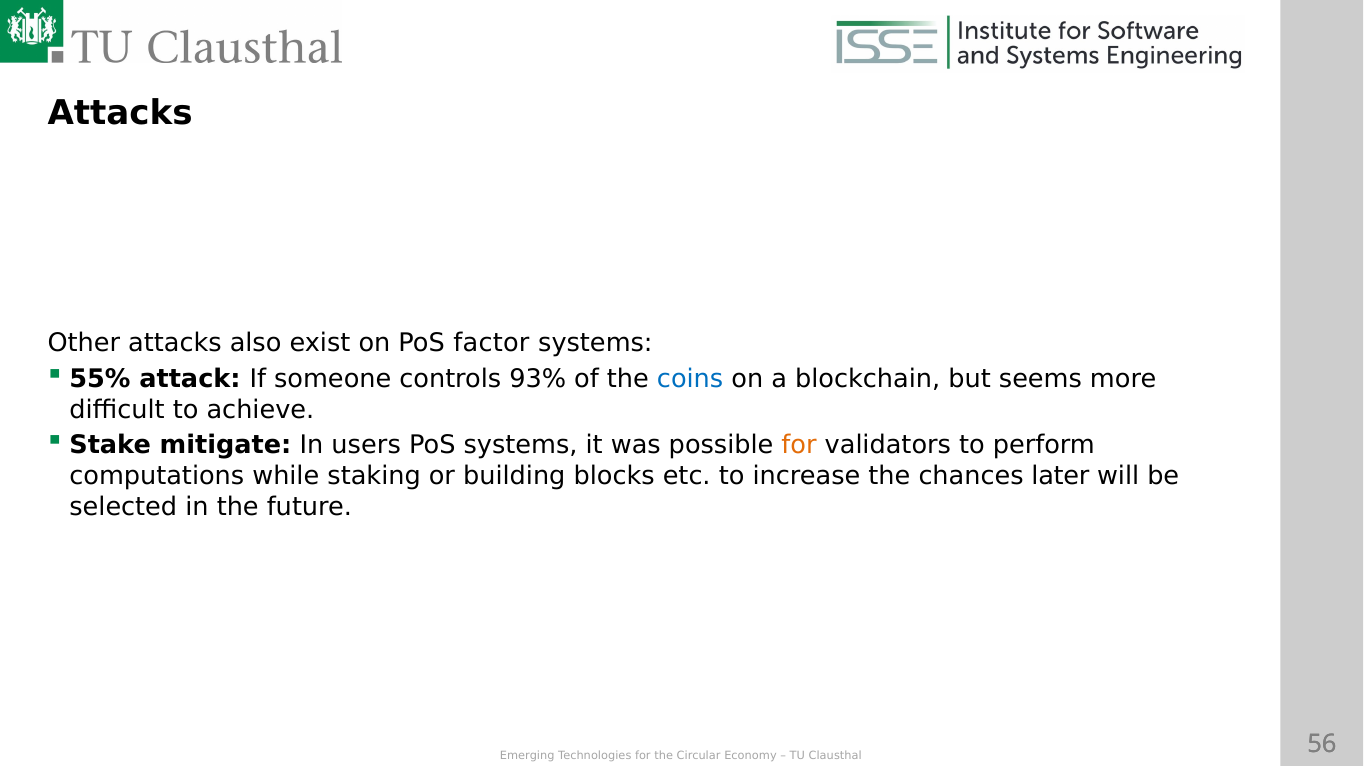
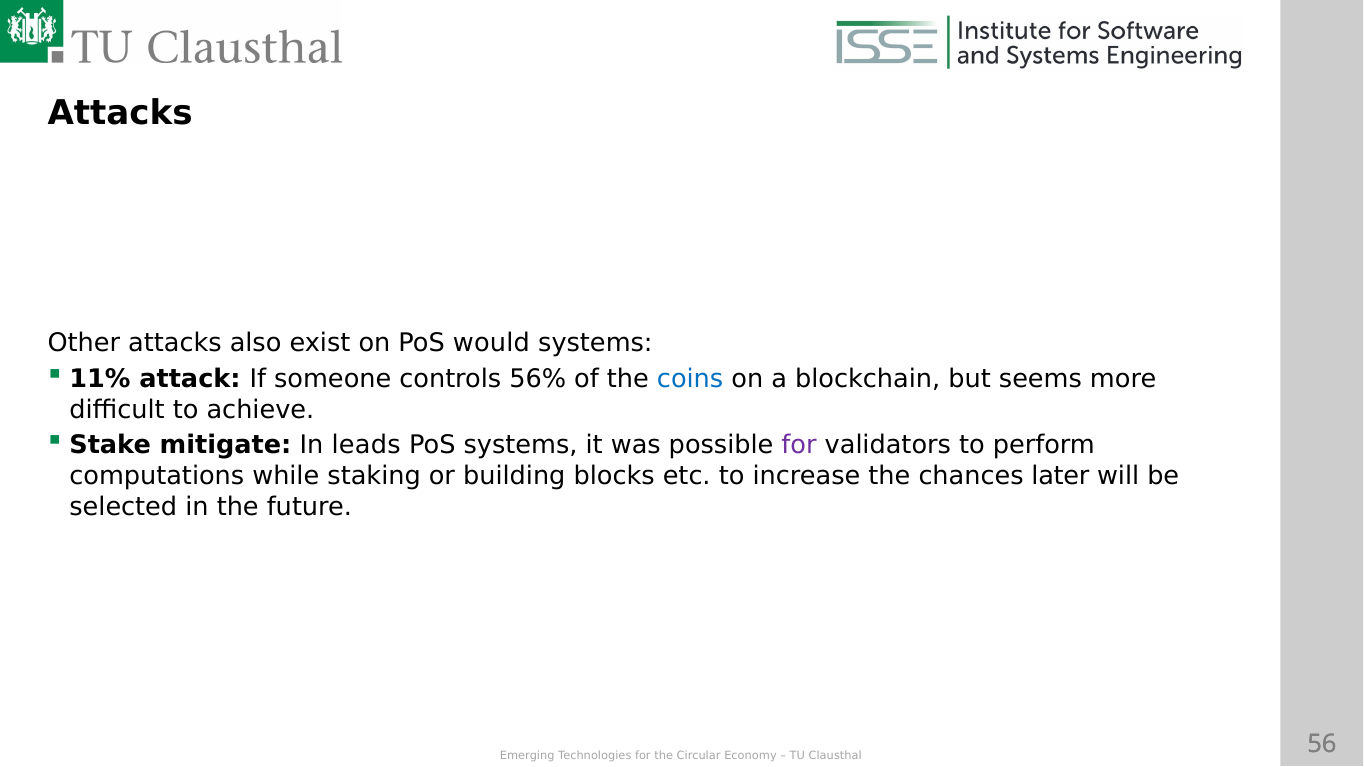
factor: factor -> would (491, 343)
55%: 55% -> 11% (100, 379)
93%: 93% -> 56% (538, 379)
users: users -> leads (366, 446)
for colour: orange -> purple (799, 446)
